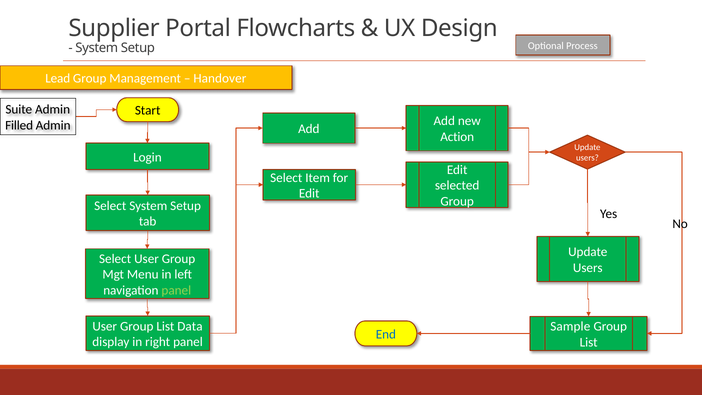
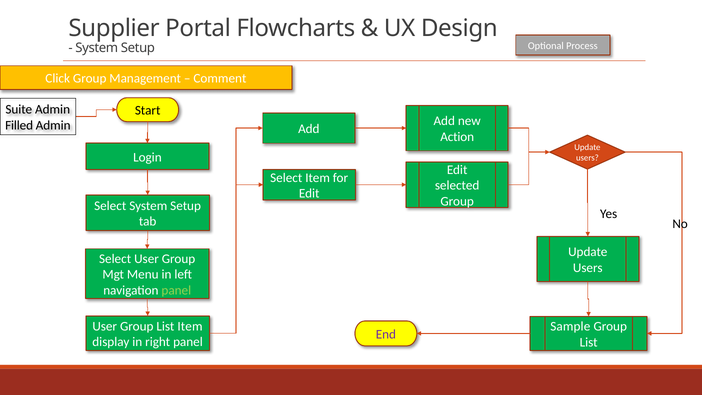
Lead: Lead -> Click (58, 79)
Handover: Handover -> Comment (220, 79)
List Data: Data -> Item (190, 326)
End colour: blue -> purple (386, 334)
